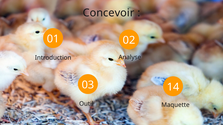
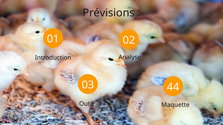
Concevoir: Concevoir -> Prévisions (109, 13)
14: 14 -> 44 (173, 87)
